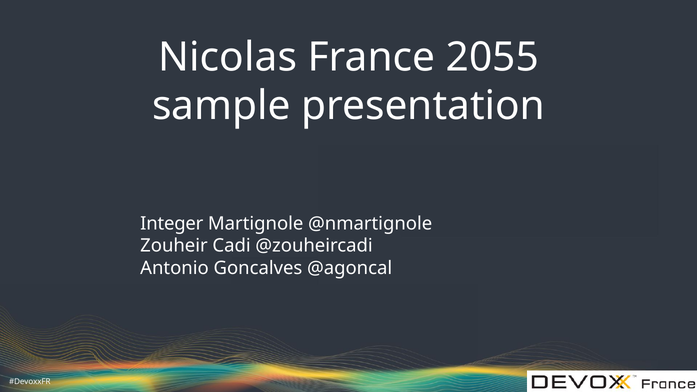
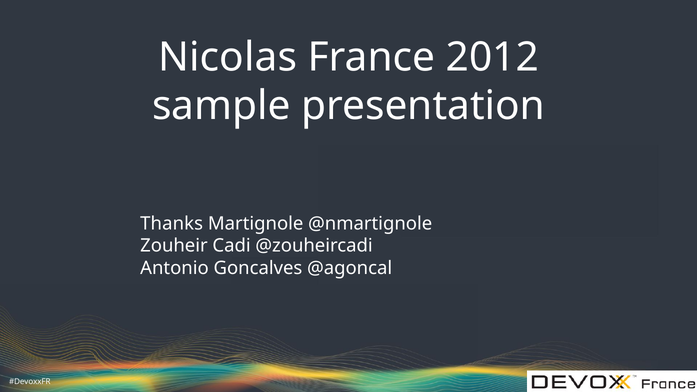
2055: 2055 -> 2012 (492, 57)
Integer: Integer -> Thanks (172, 224)
